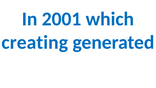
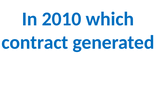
2001: 2001 -> 2010 (62, 19)
creating: creating -> contract (35, 42)
